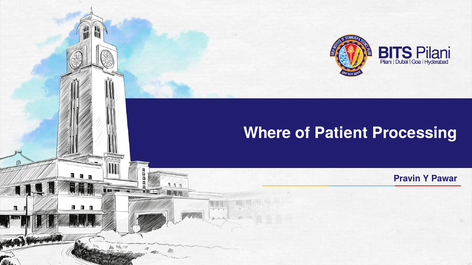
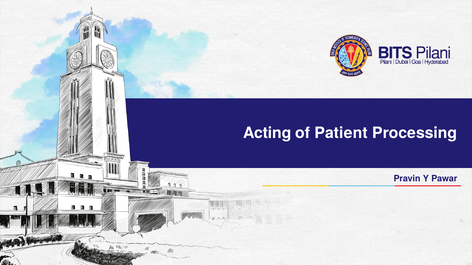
Where: Where -> Acting (267, 133)
